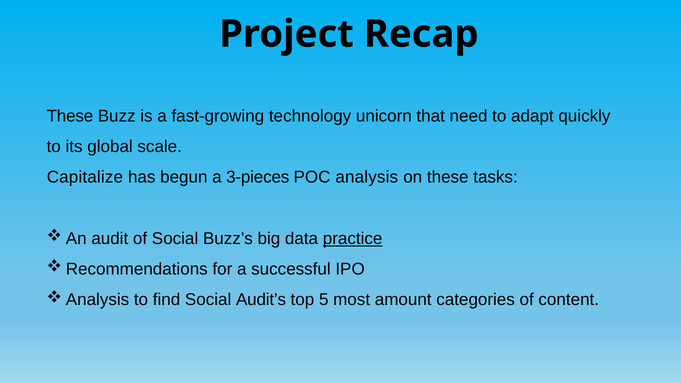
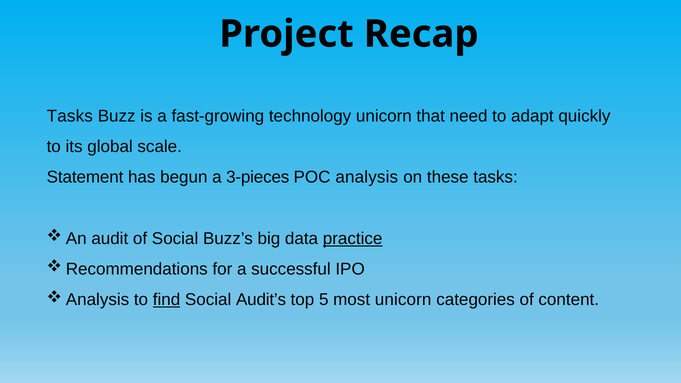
These: These -> Tasks (70, 116)
Capitalize: Capitalize -> Statement (85, 177)
find underline: none -> present (167, 300)
most amount: amount -> unicorn (403, 300)
